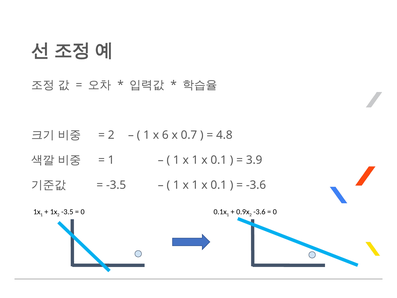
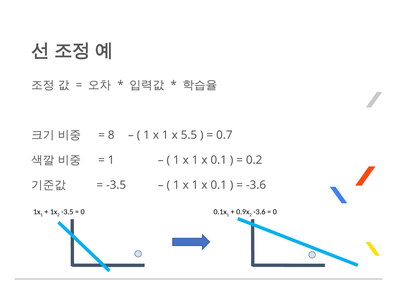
2: 2 -> 8 (111, 135)
6: 6 -> 1 (165, 135)
0.7: 0.7 -> 5.5 (189, 135)
4.8: 4.8 -> 0.7 (224, 135)
3.9: 3.9 -> 0.2 (254, 160)
